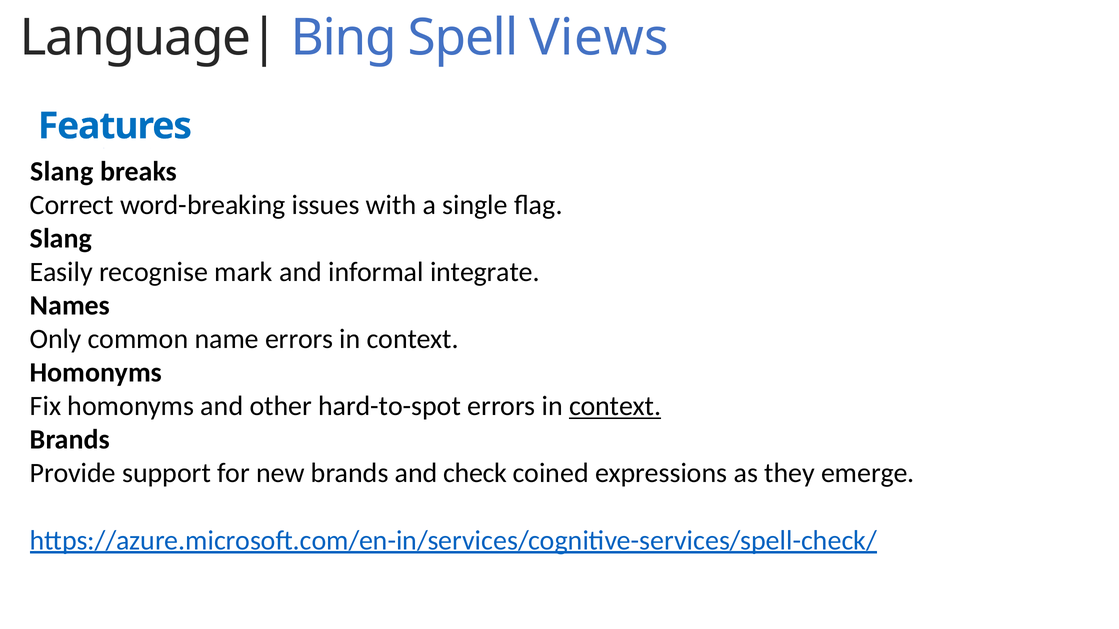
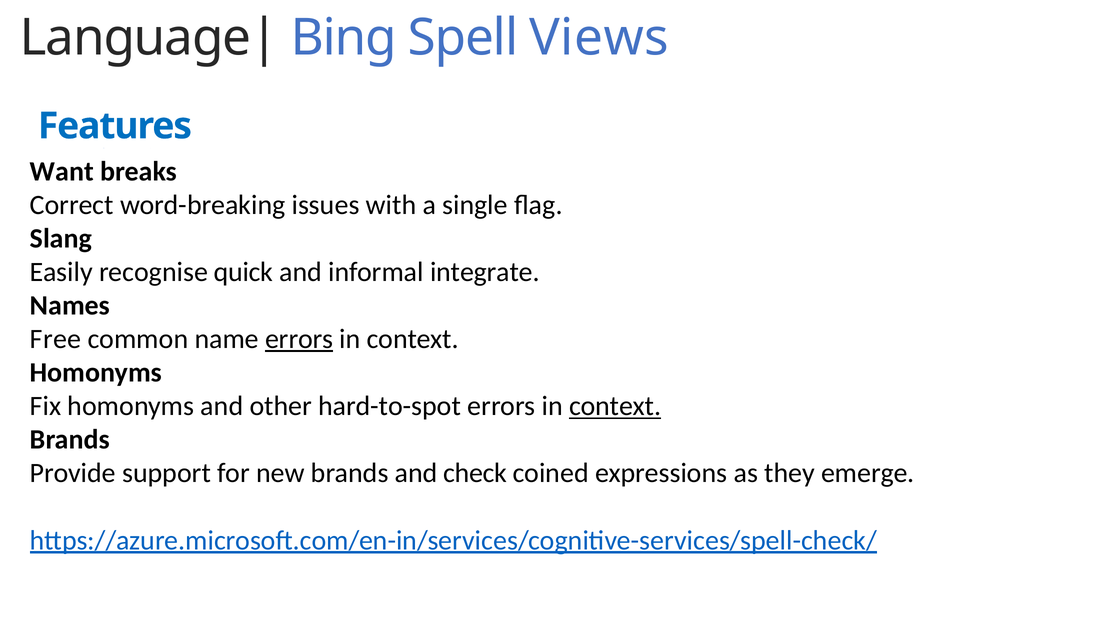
Slang: Slang -> Want (62, 171)
mark: mark -> quick (244, 272)
Only: Only -> Free (56, 339)
errors underline: none -> present (299, 339)
